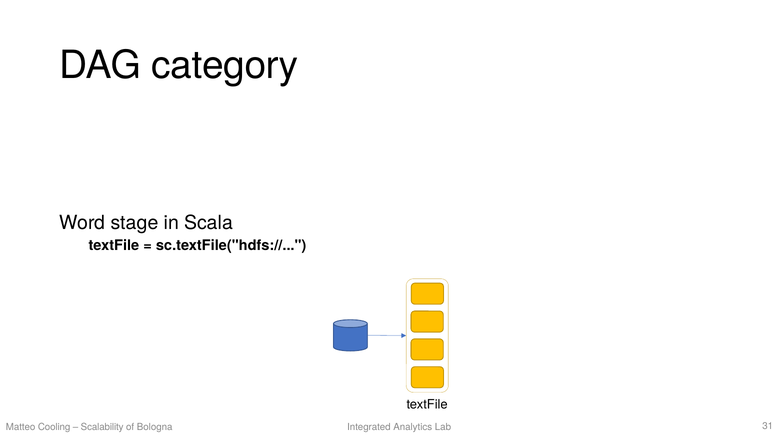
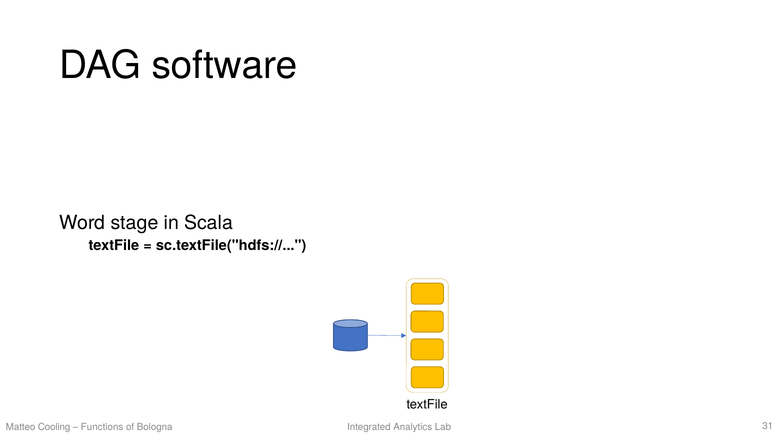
category: category -> software (225, 65)
Scalability: Scalability -> Functions (102, 427)
